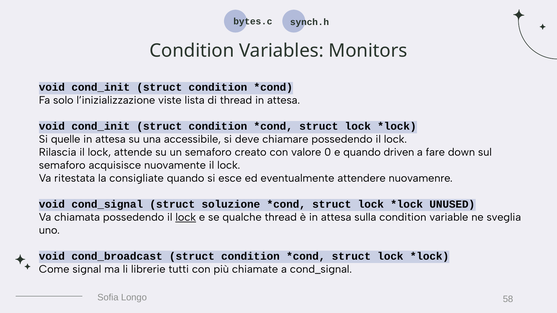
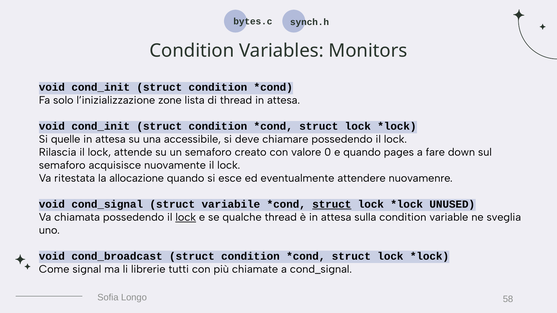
viste: viste -> zone (170, 101)
driven: driven -> pages (399, 153)
consigliate: consigliate -> allocazione (137, 179)
soluzione: soluzione -> variabile (231, 205)
struct underline: none -> present (332, 205)
